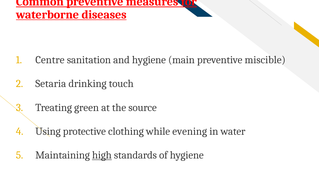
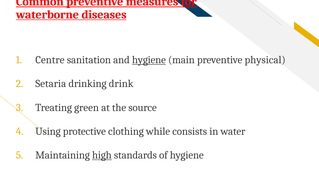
hygiene underline: none -> present (149, 60)
miscible: miscible -> physical (265, 60)
touch: touch -> drink (121, 83)
evening: evening -> consists (190, 131)
